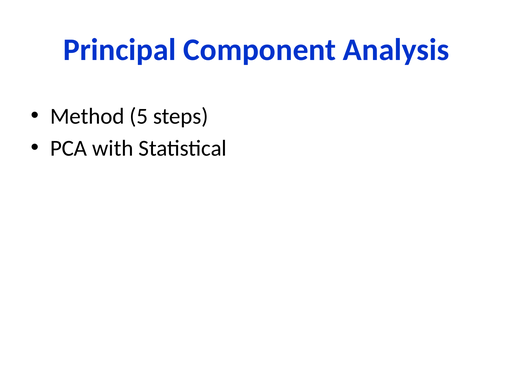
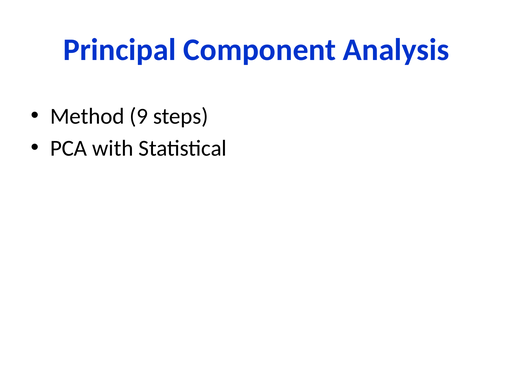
5: 5 -> 9 (139, 116)
